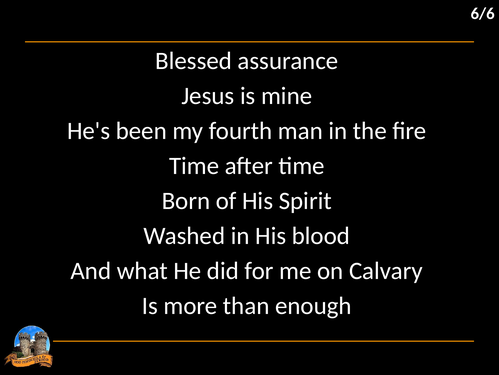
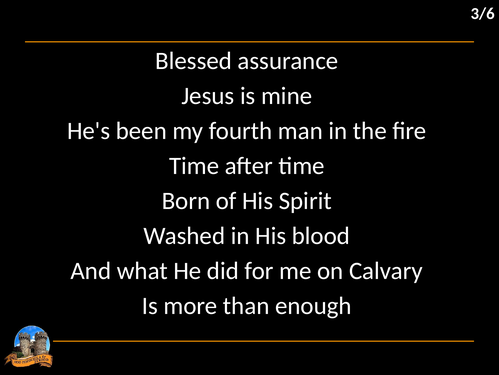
6/6: 6/6 -> 3/6 (483, 14)
